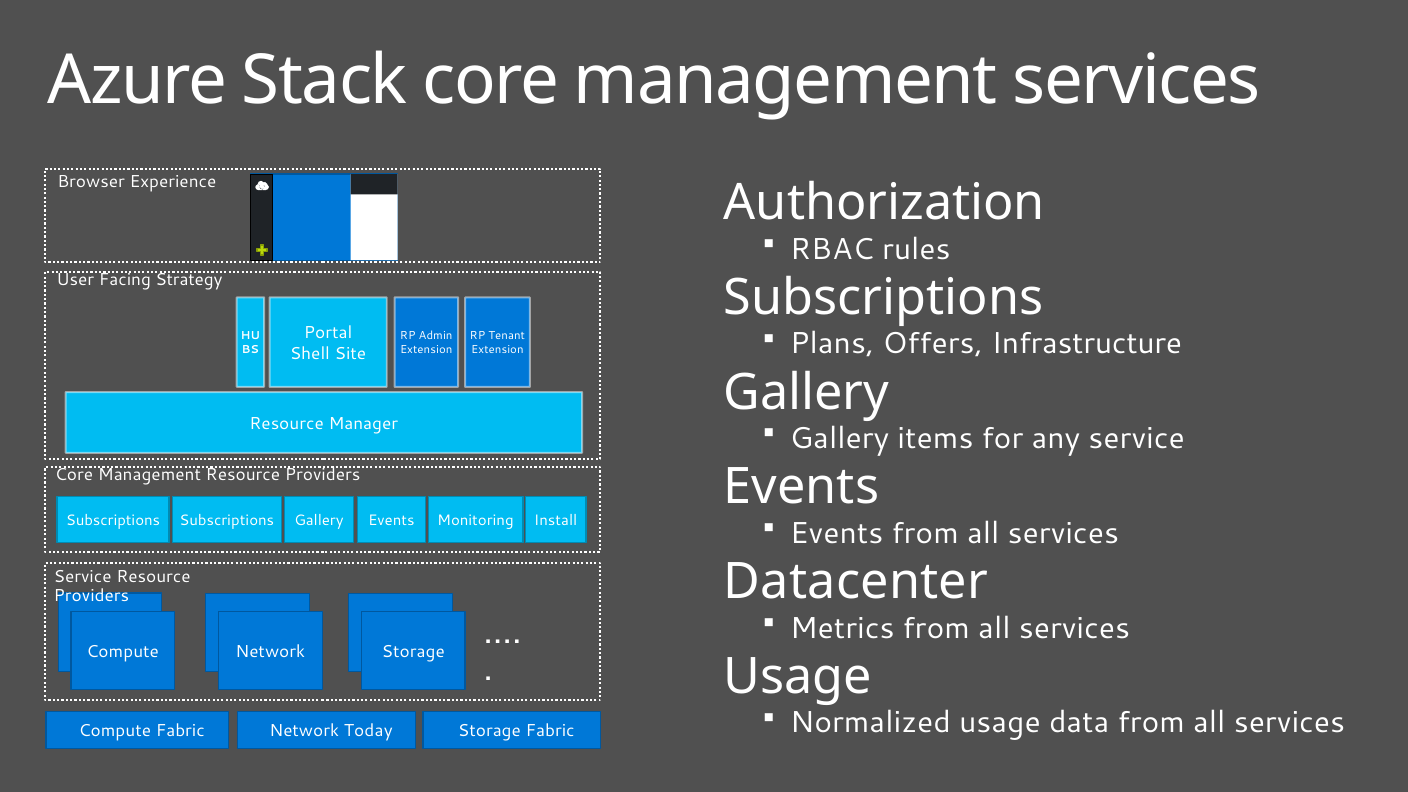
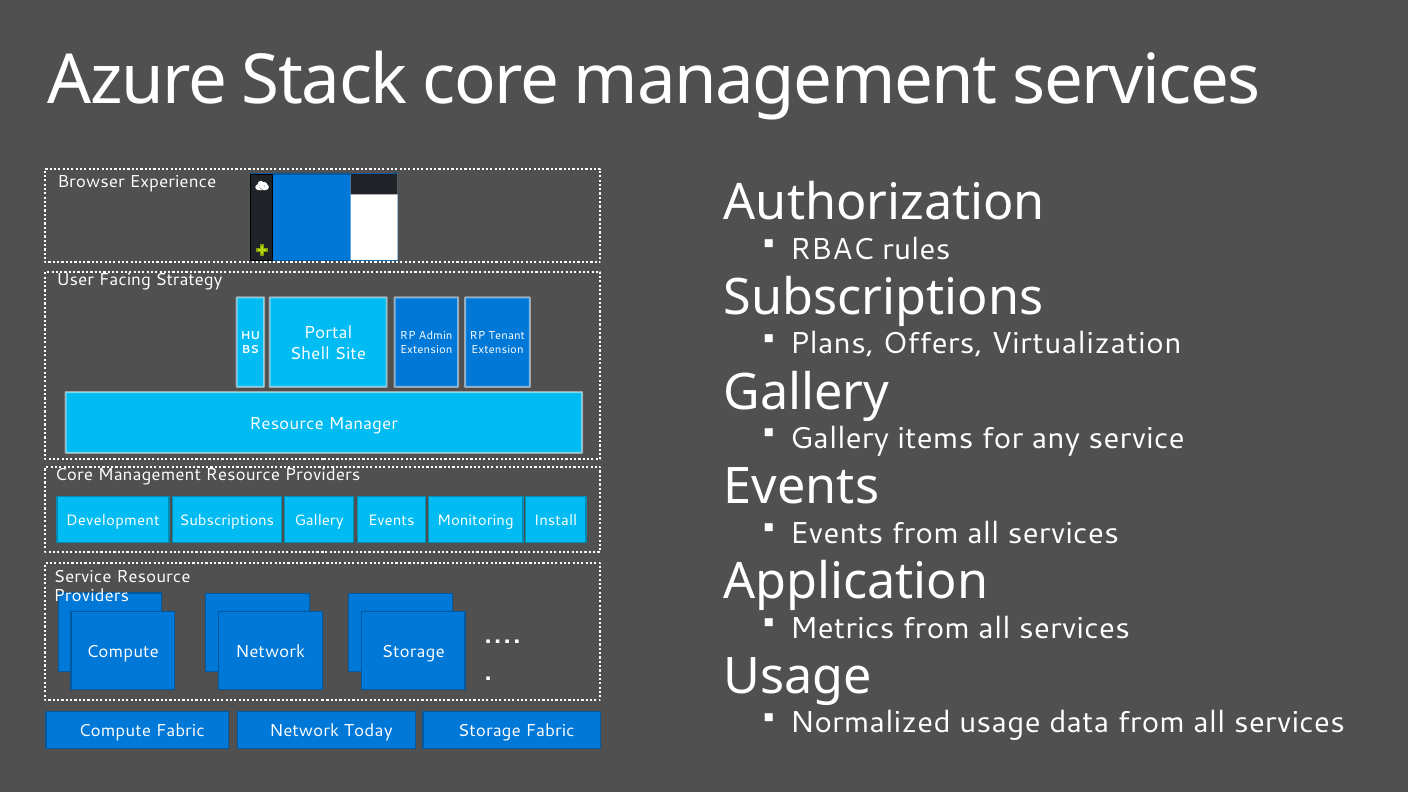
Infrastructure: Infrastructure -> Virtualization (1086, 344)
Subscriptions: Subscriptions -> Development (113, 521)
Datacenter: Datacenter -> Application (856, 582)
